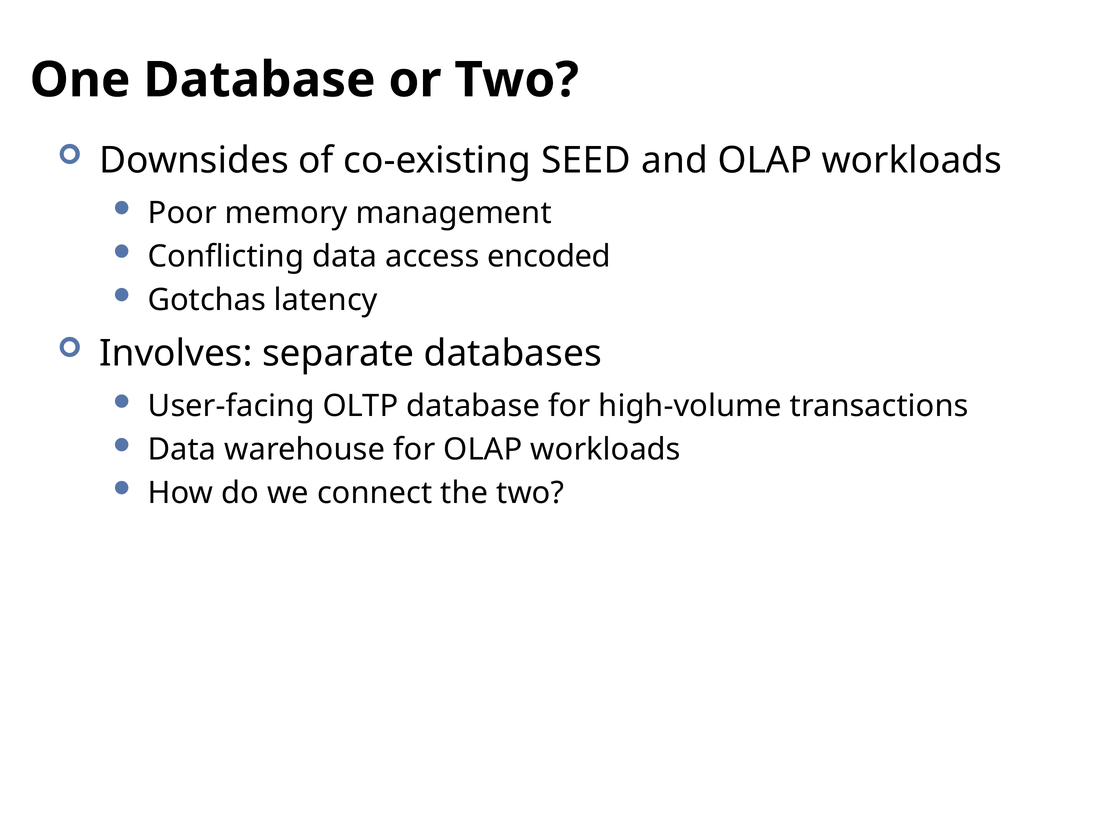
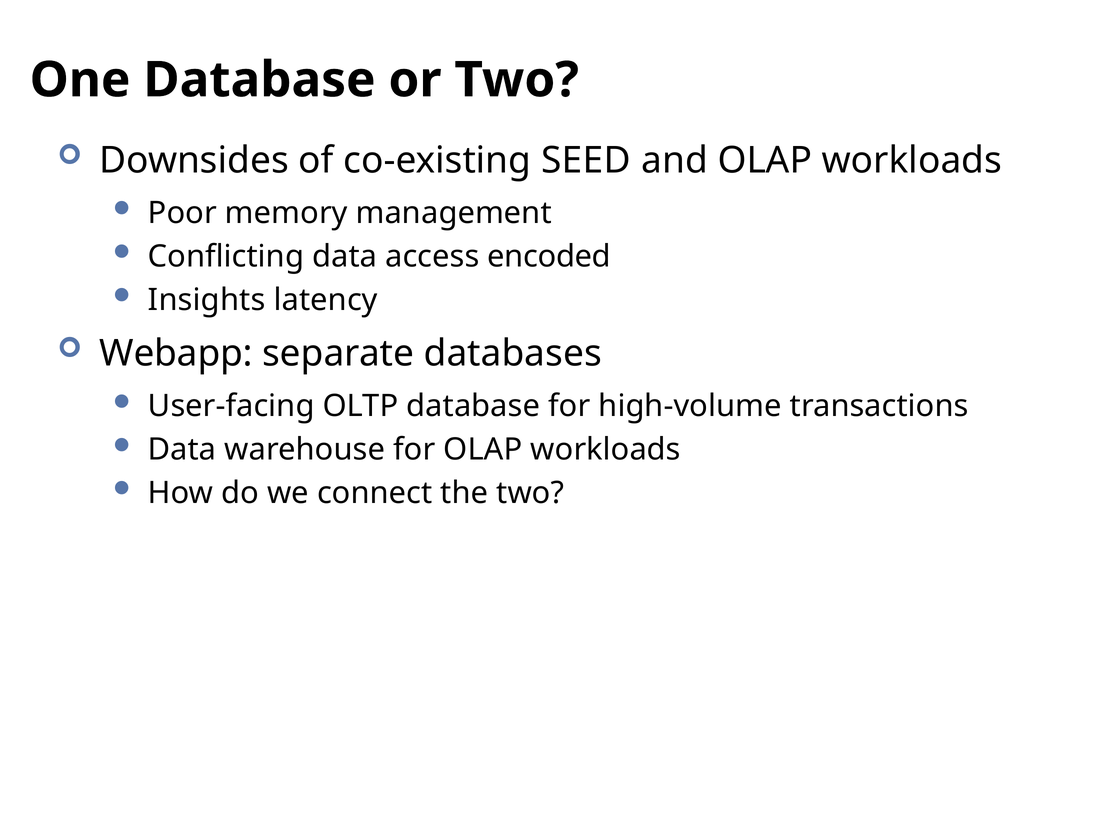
Gotchas: Gotchas -> Insights (207, 300)
Involves: Involves -> Webapp (176, 353)
